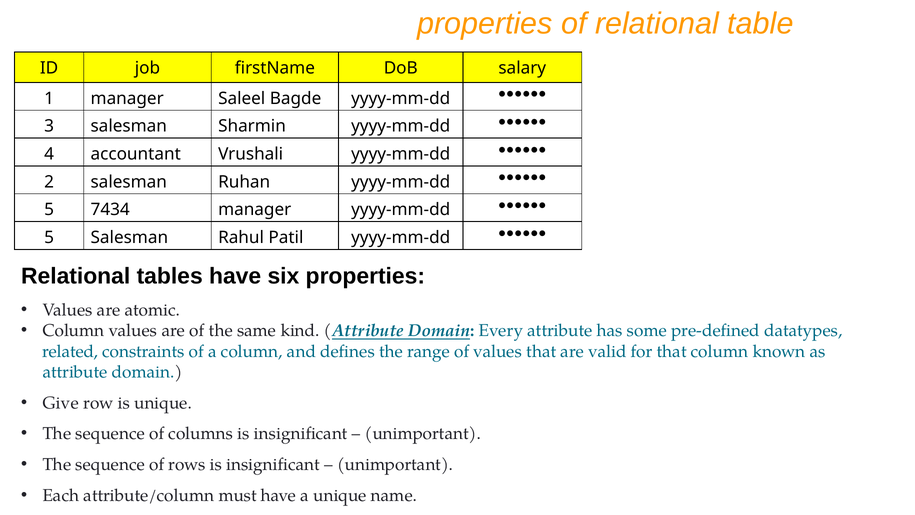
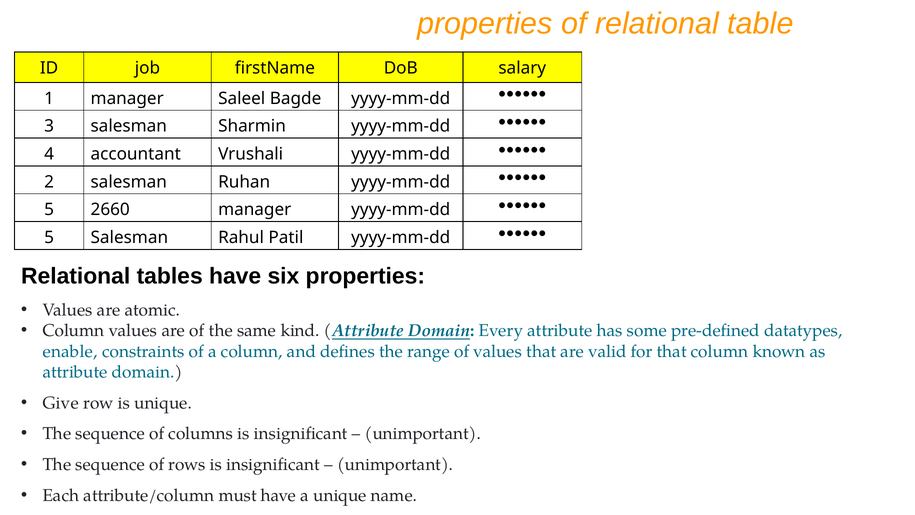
7434: 7434 -> 2660 (110, 210)
related: related -> enable (70, 351)
